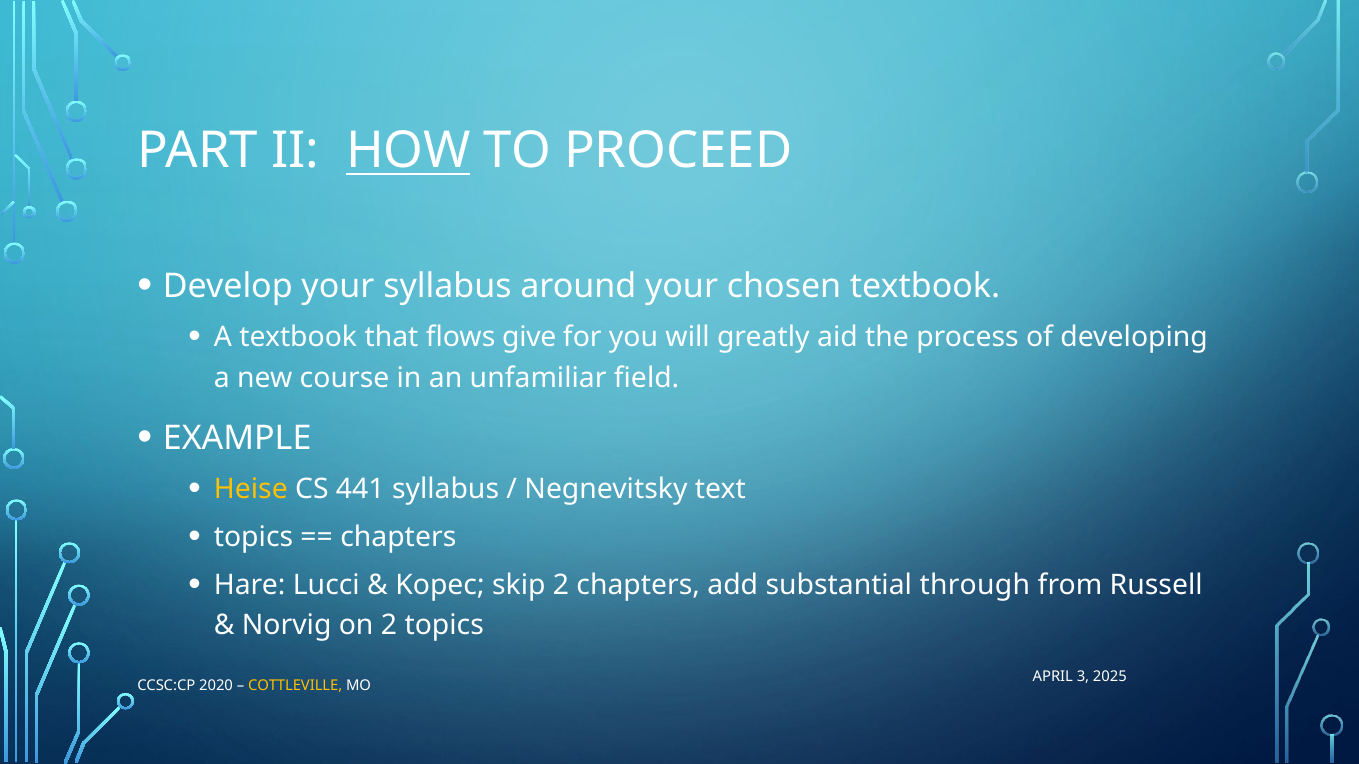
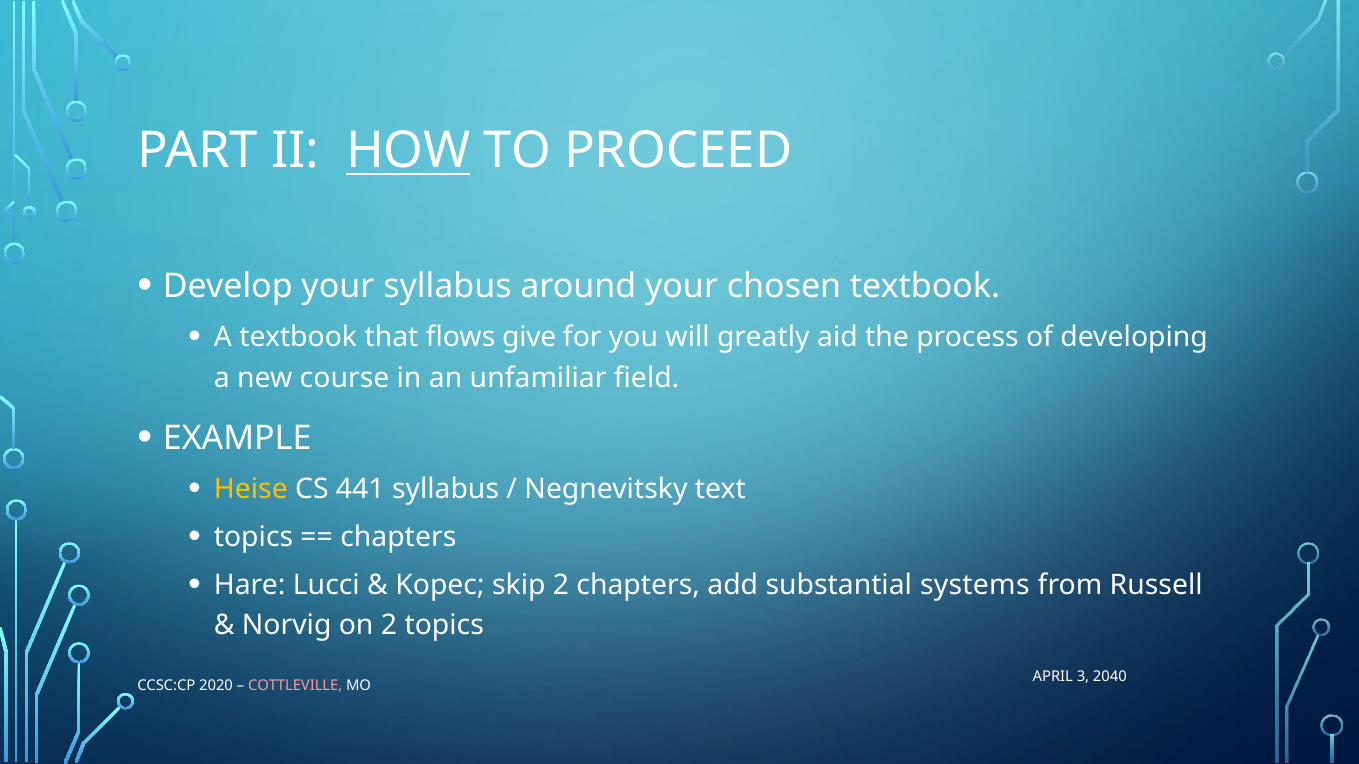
through: through -> systems (975, 585)
2025: 2025 -> 2040 (1110, 677)
COTTLEVILLE colour: yellow -> pink (295, 686)
